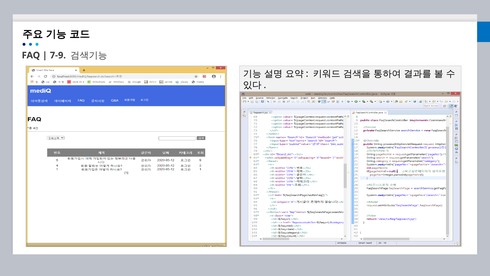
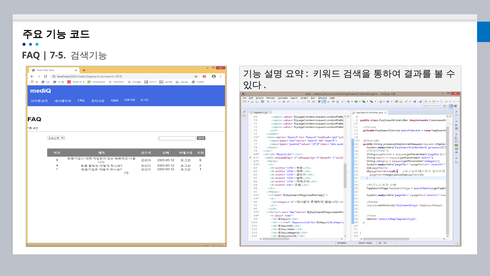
7-9: 7-9 -> 7-5 (58, 55)
